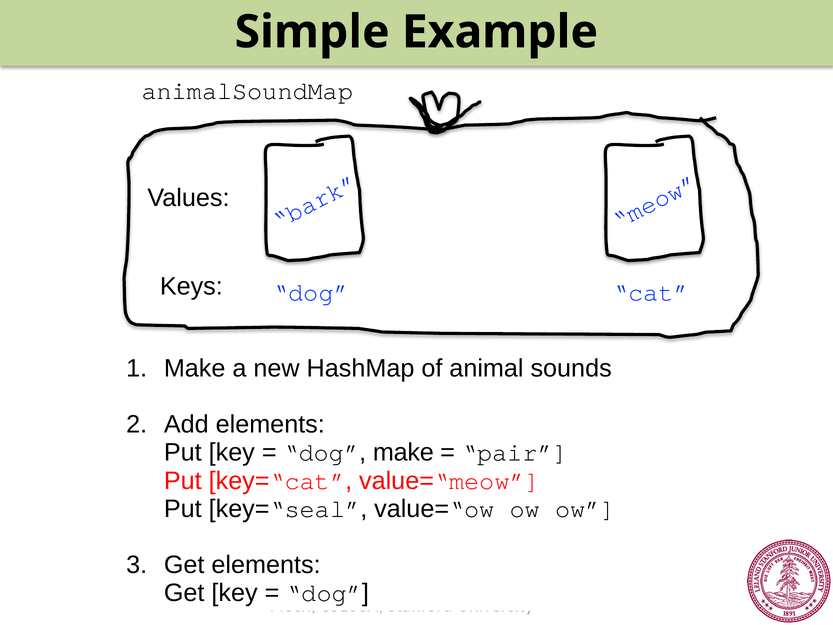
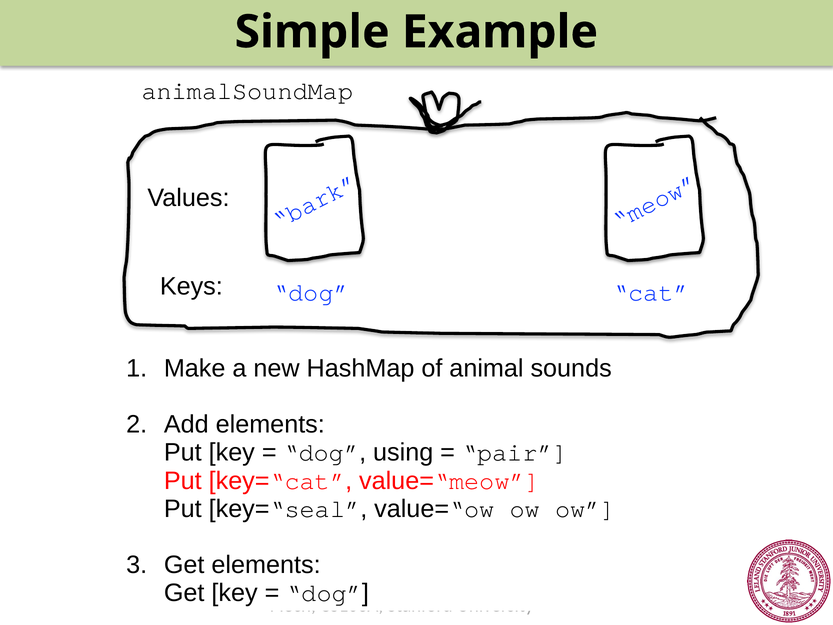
dog make: make -> using (403, 452)
